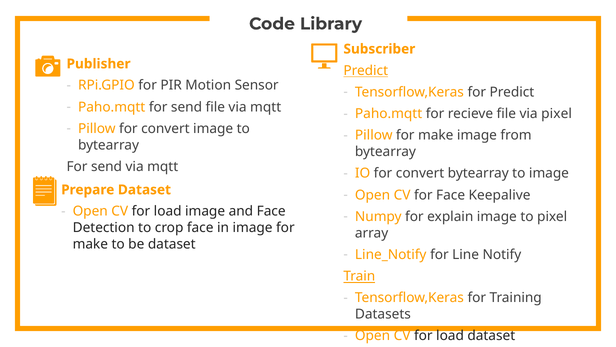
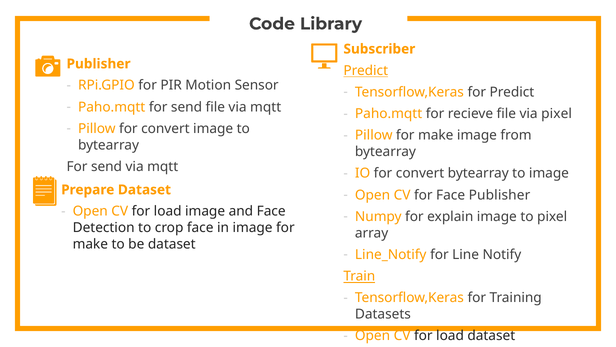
Face Keepalive: Keepalive -> Publisher (499, 195)
